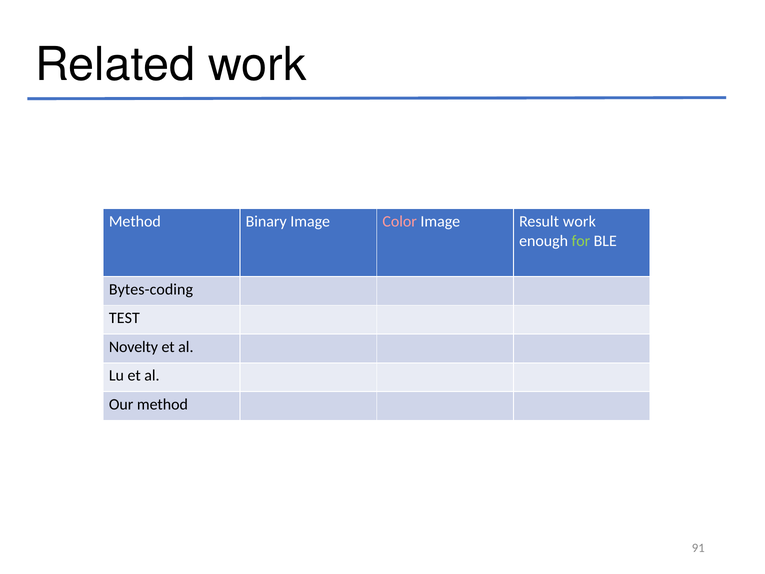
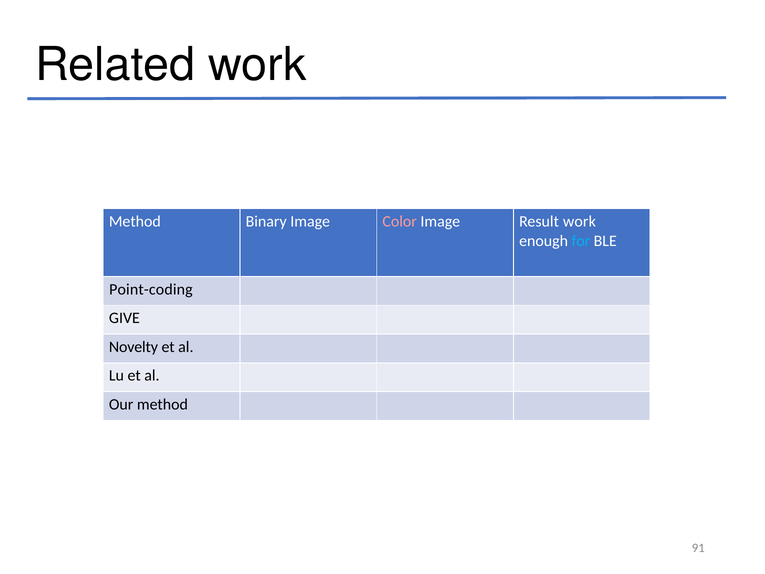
for colour: light green -> light blue (581, 241)
Bytes-coding: Bytes-coding -> Point-coding (151, 289)
TEST: TEST -> GIVE (124, 318)
